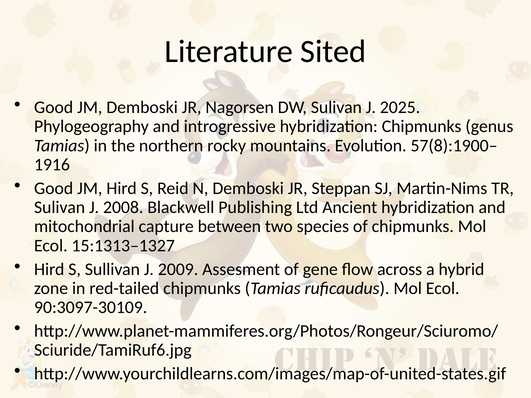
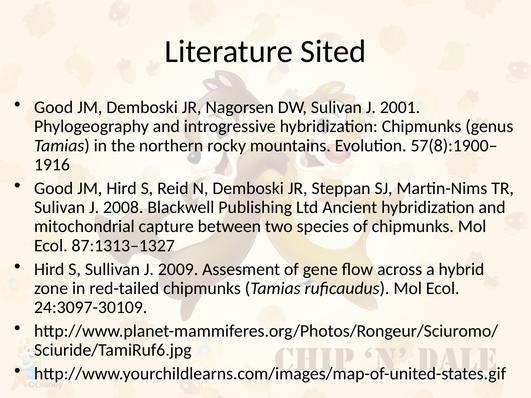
2025: 2025 -> 2001 (400, 107)
15:1313–1327: 15:1313–1327 -> 87:1313–1327 (123, 246)
90:3097-30109: 90:3097-30109 -> 24:3097-30109 (91, 308)
